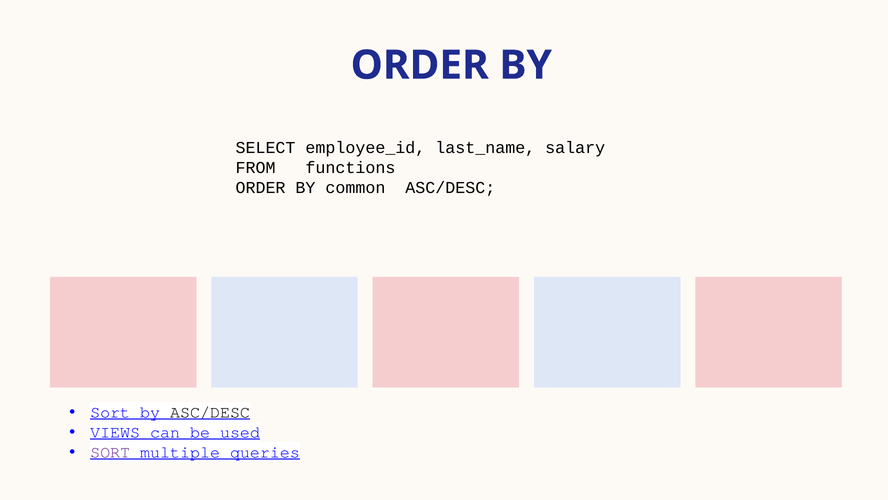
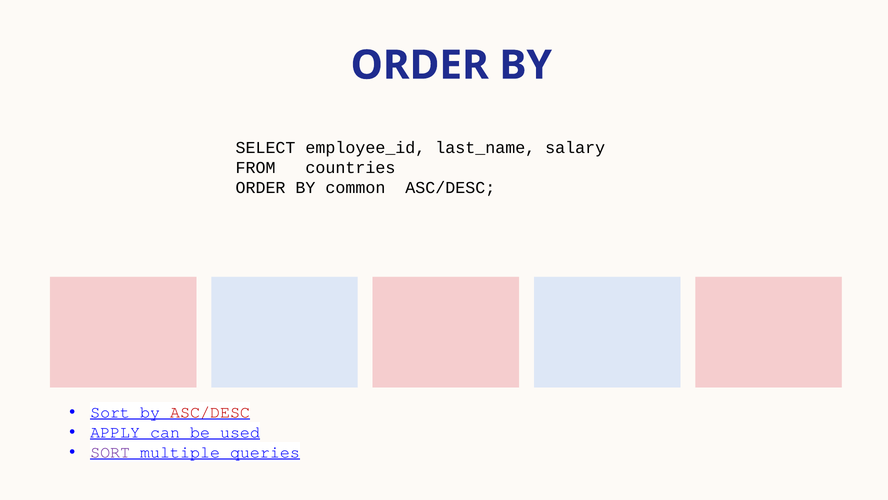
functions: functions -> countries (350, 167)
ASC/DESC colour: black -> red (210, 412)
VIEWS: VIEWS -> APPLY (115, 432)
